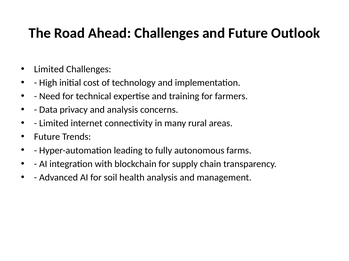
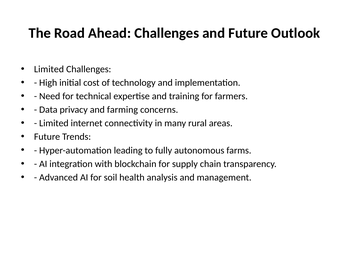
and analysis: analysis -> farming (122, 110)
